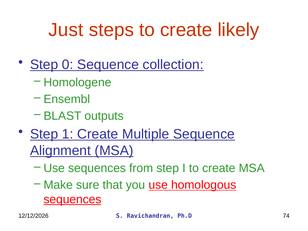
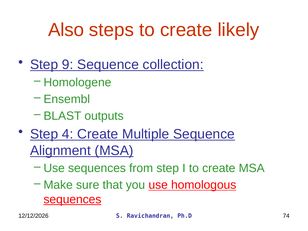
Just: Just -> Also (66, 30)
0: 0 -> 9 (68, 65)
1: 1 -> 4 (68, 134)
